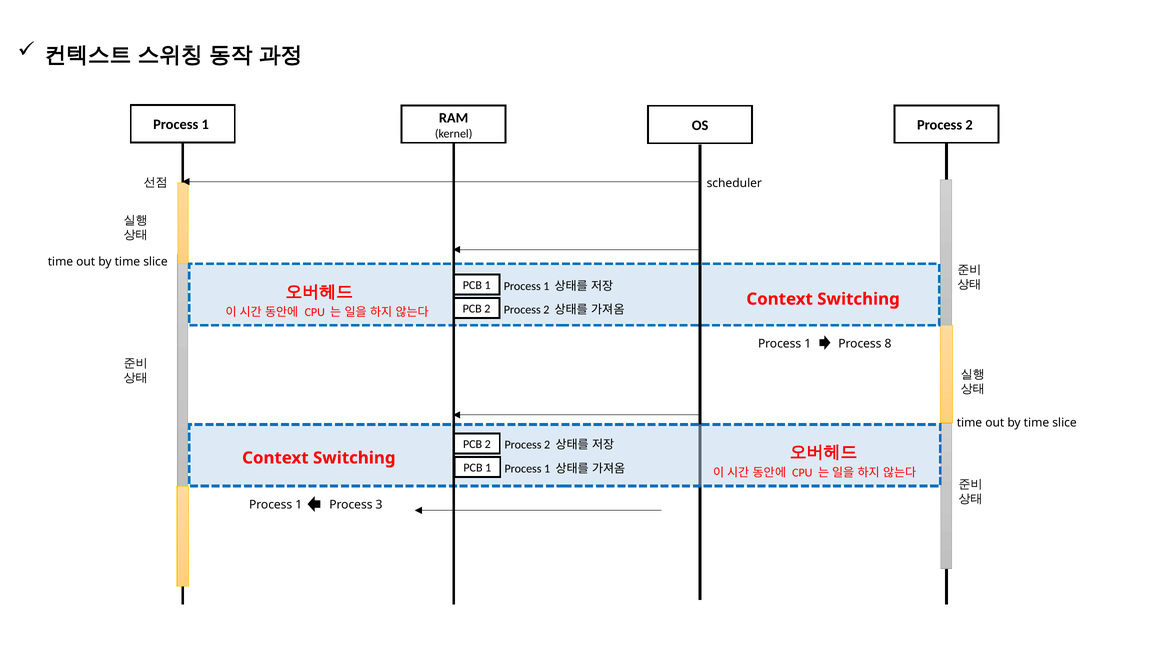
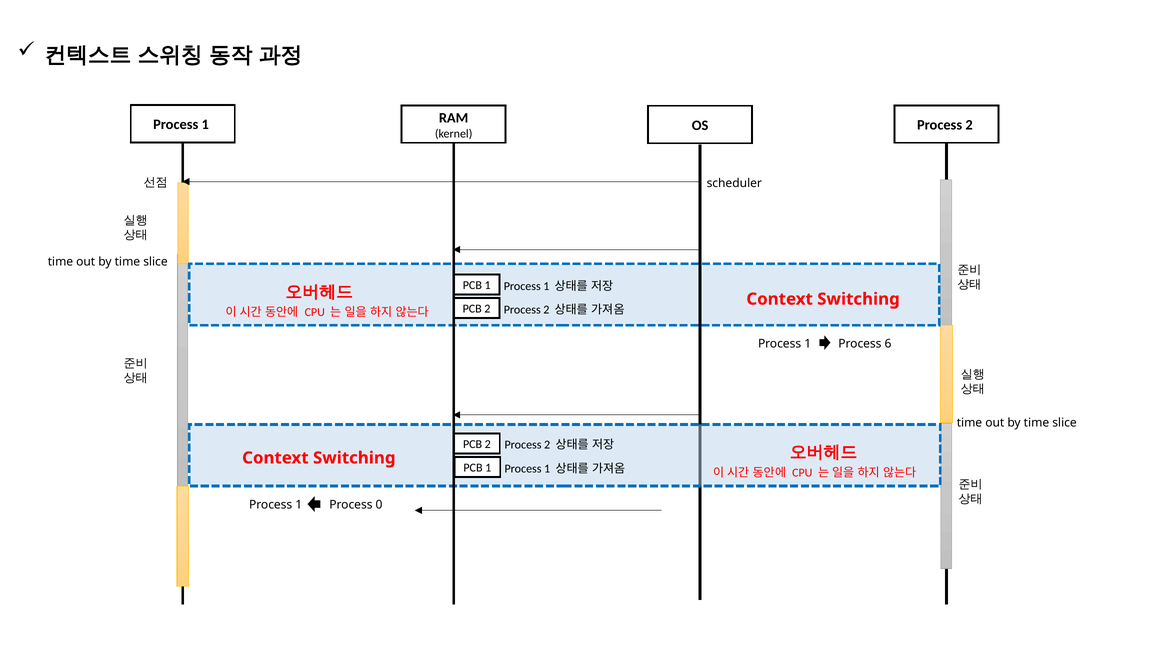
8: 8 -> 6 (888, 344)
3: 3 -> 0 (379, 505)
